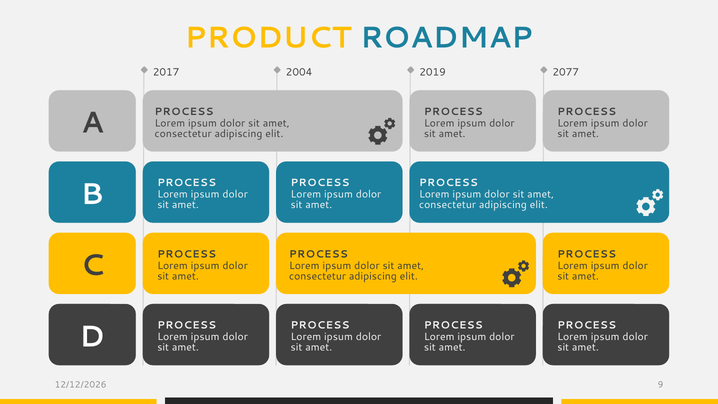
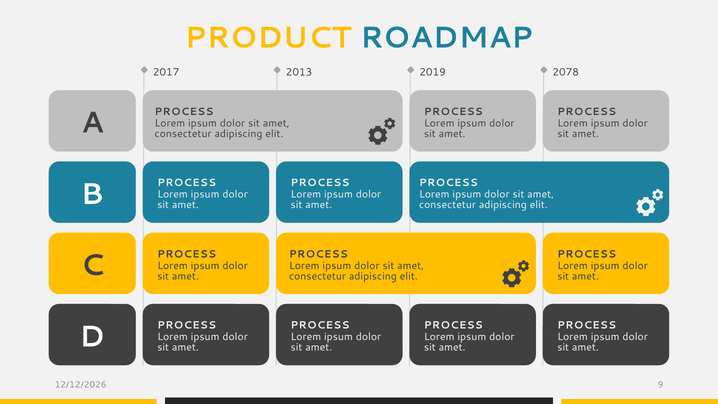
2004: 2004 -> 2013 (299, 72)
2077: 2077 -> 2078 (566, 72)
